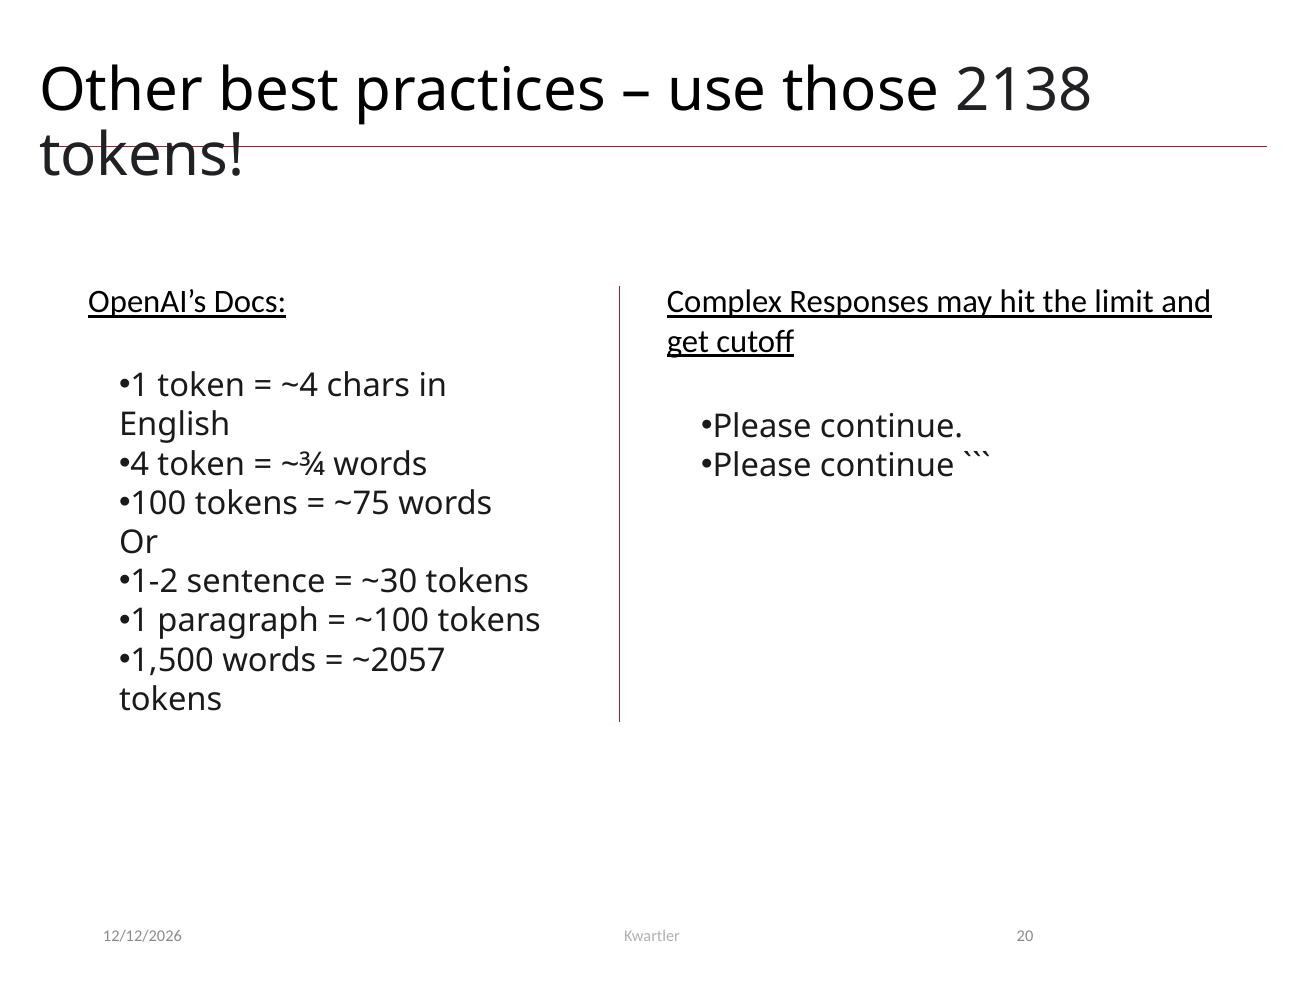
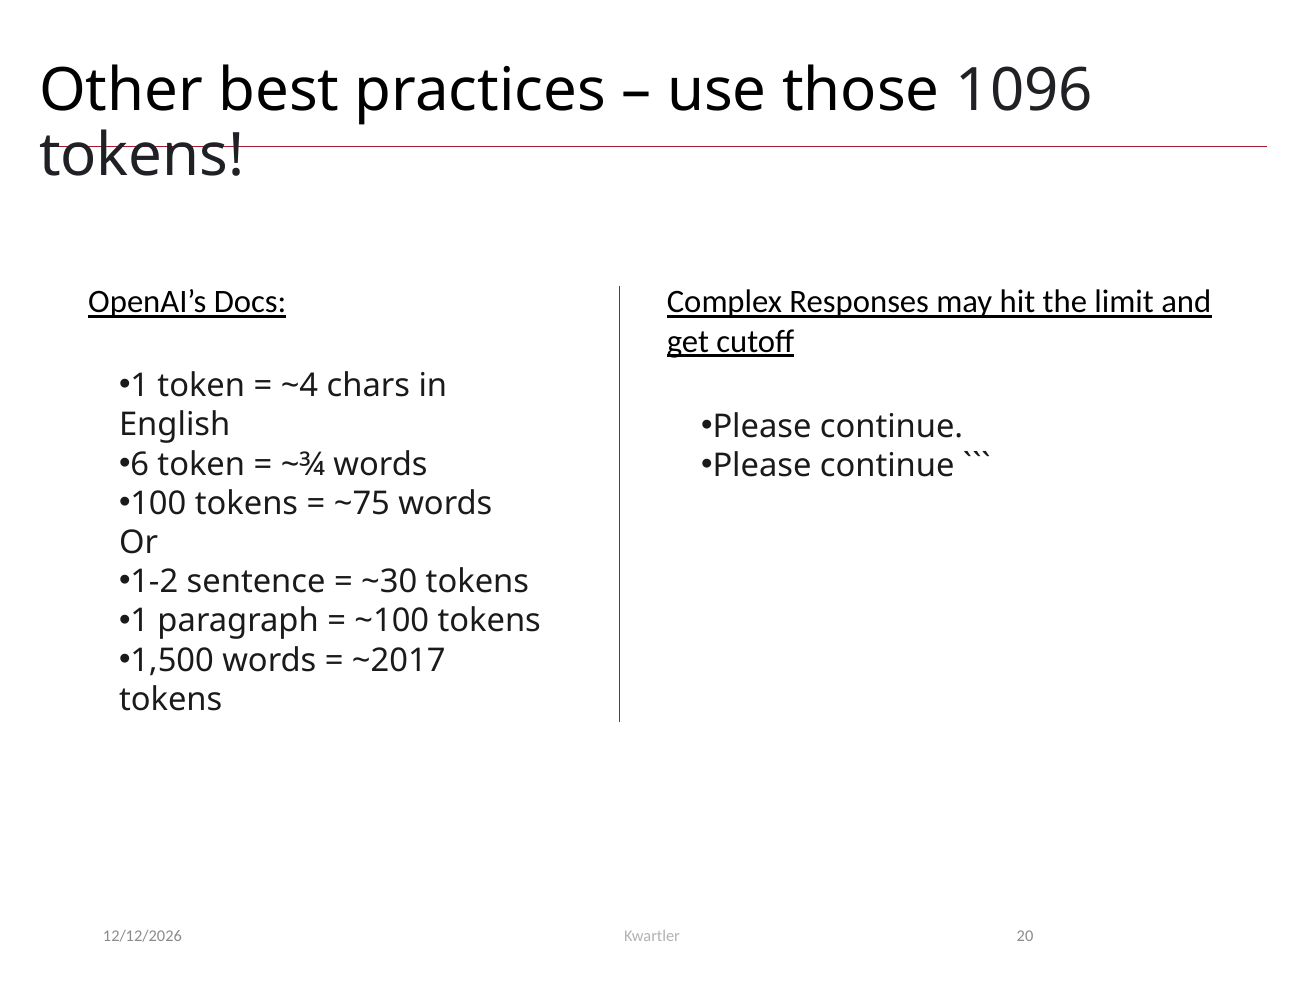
2138: 2138 -> 1096 (1024, 91)
4: 4 -> 6 (140, 464)
~2057: ~2057 -> ~2017 (399, 660)
